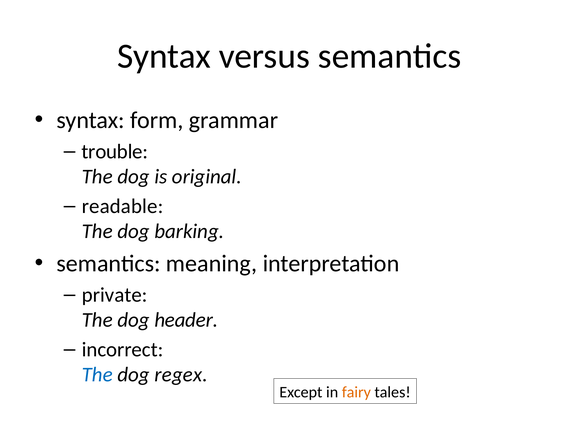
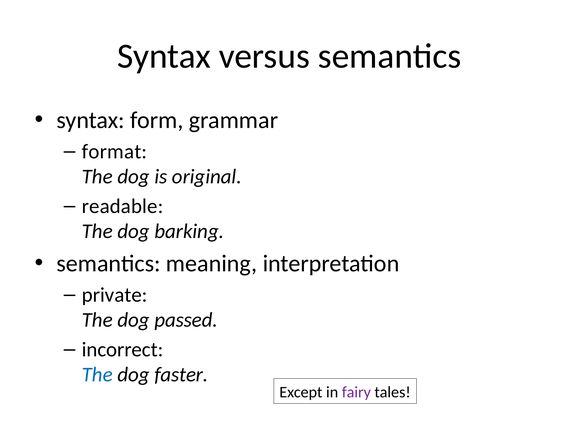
trouble: trouble -> format (115, 152)
header: header -> passed (186, 320)
regex: regex -> faster (181, 375)
fairy colour: orange -> purple (356, 392)
